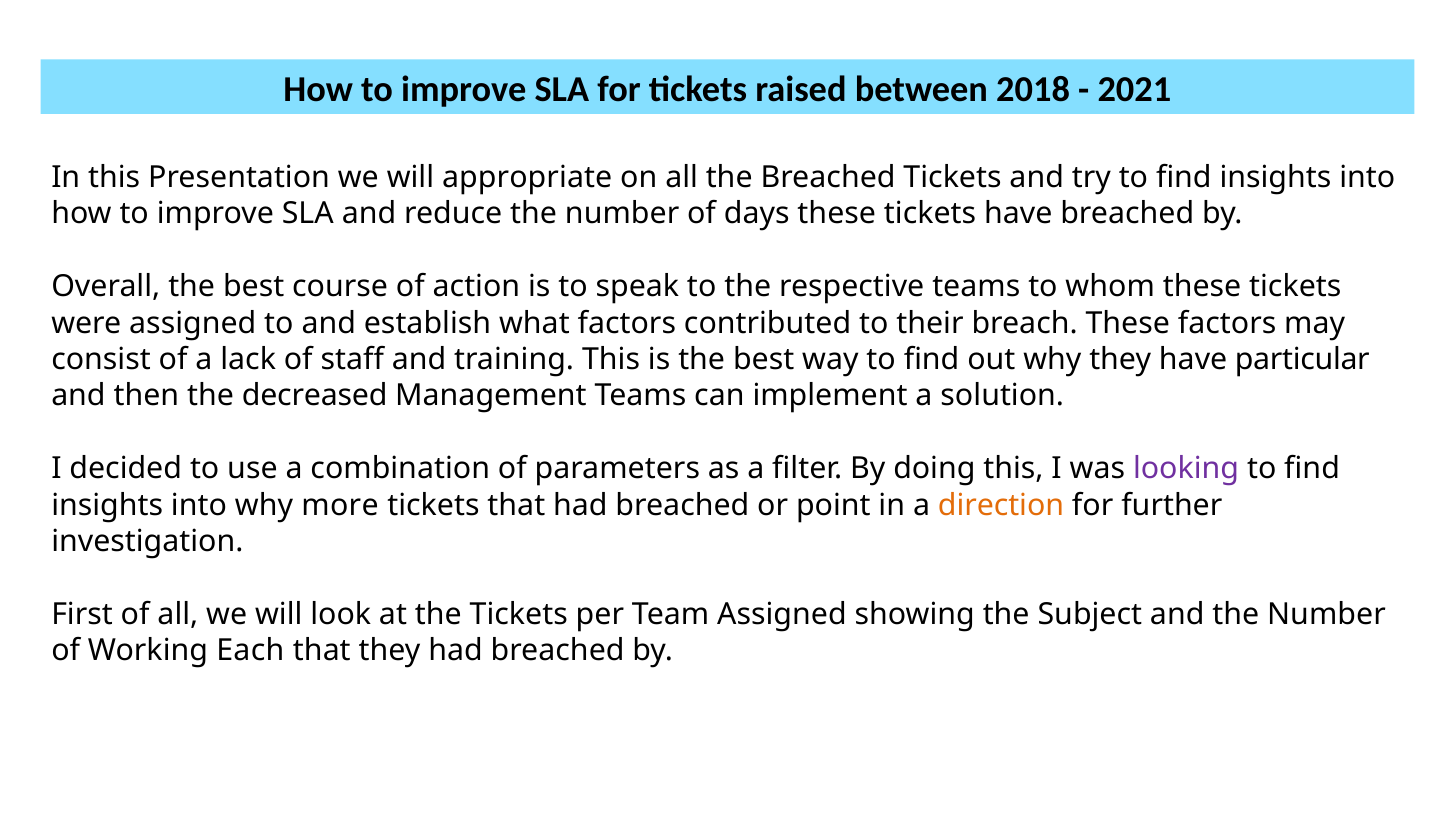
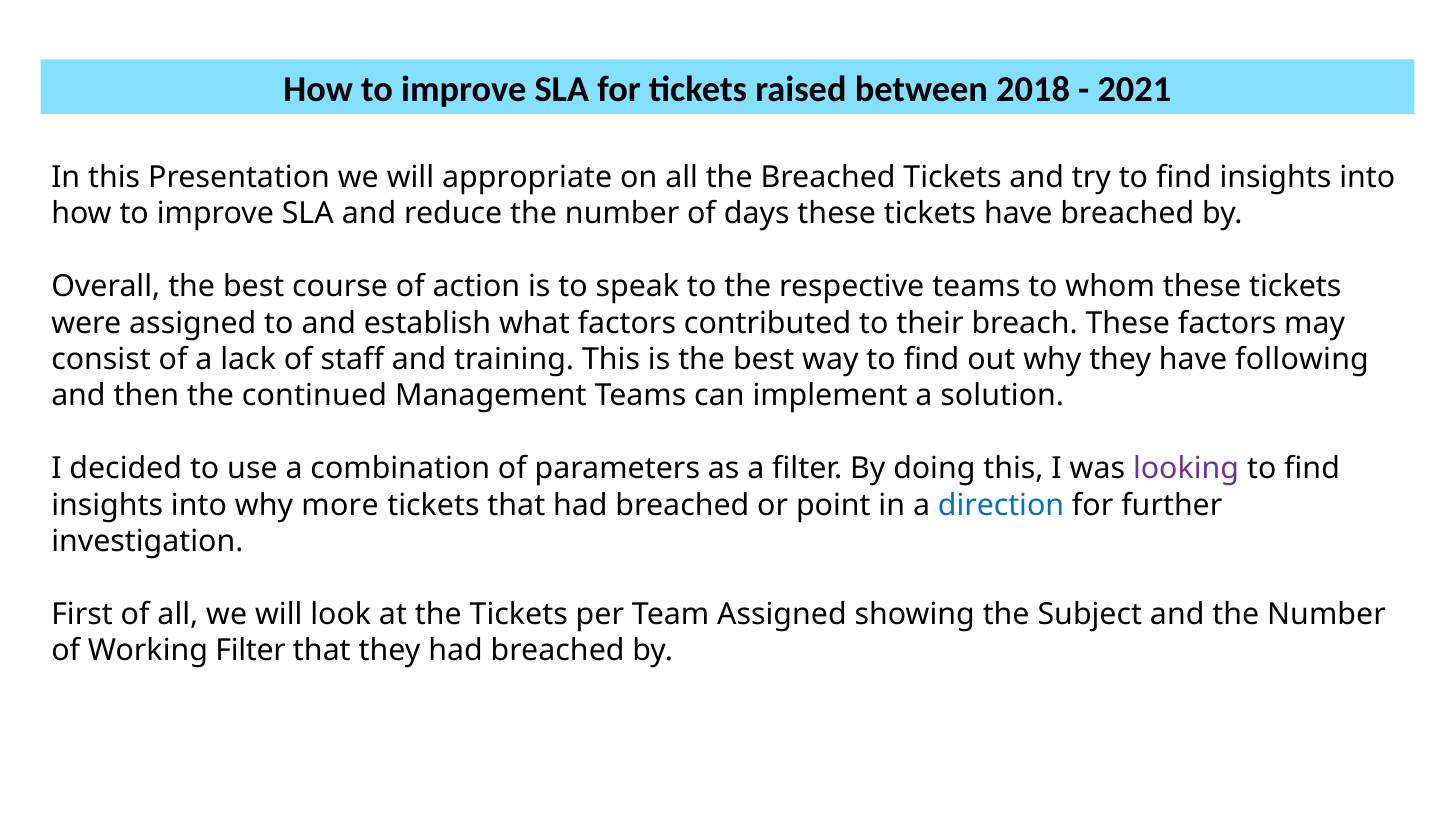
particular: particular -> following (1302, 359)
decreased: decreased -> continued (314, 396)
direction colour: orange -> blue (1001, 505)
Working Each: Each -> Filter (251, 650)
